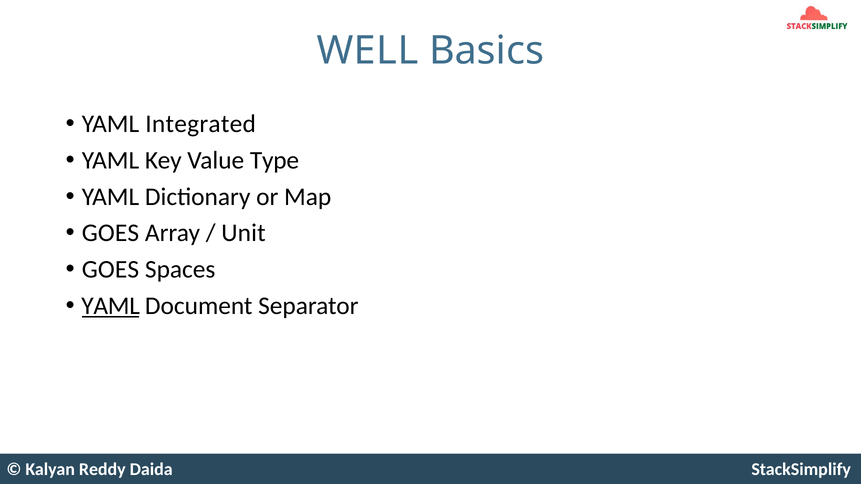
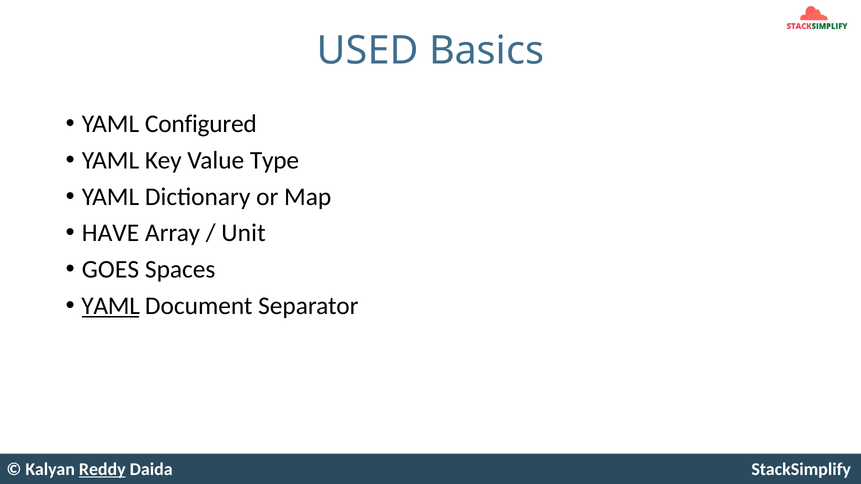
WELL: WELL -> USED (368, 51)
Integrated: Integrated -> Configured (201, 124)
GOES: GOES -> HAVE (111, 233)
Reddy underline: none -> present (102, 470)
